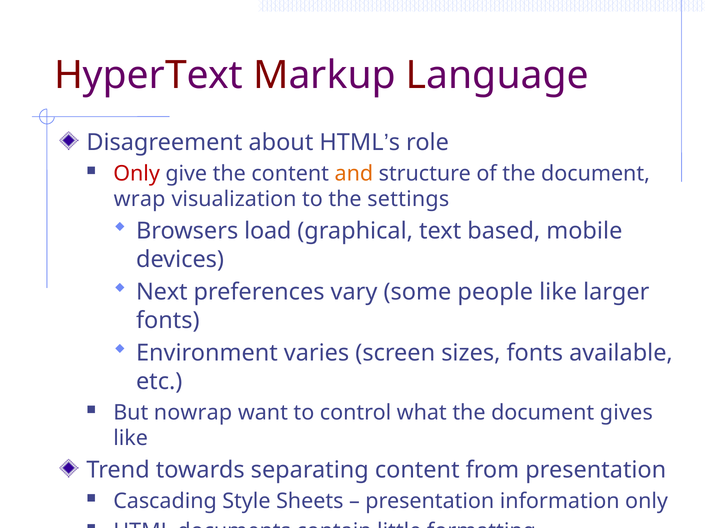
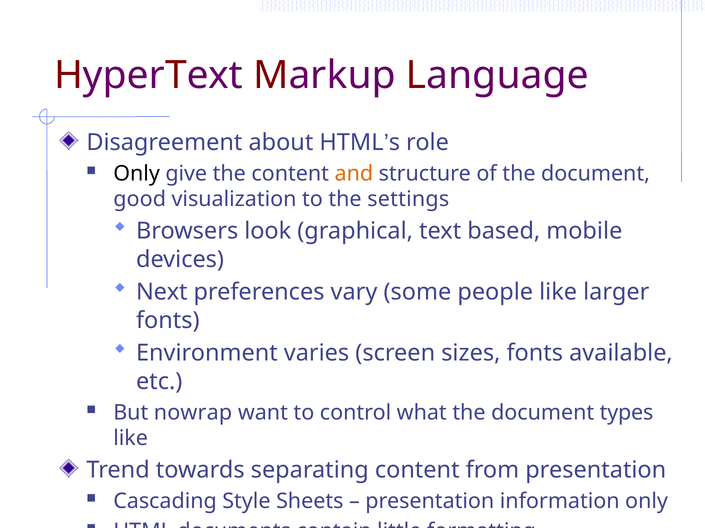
Only colour: red -> black (137, 174)
wrap: wrap -> good (140, 200)
load: load -> look (268, 232)
gives: gives -> types (627, 413)
